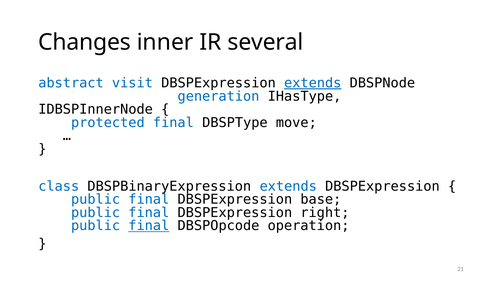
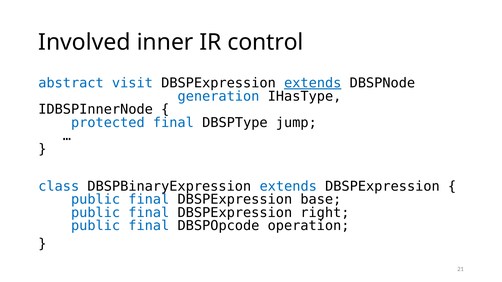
Changes: Changes -> Involved (84, 42)
several: several -> control (266, 42)
move: move -> jump (296, 123)
final underline: present -> none (149, 226)
